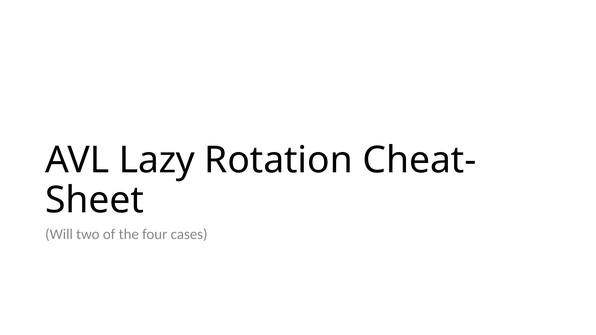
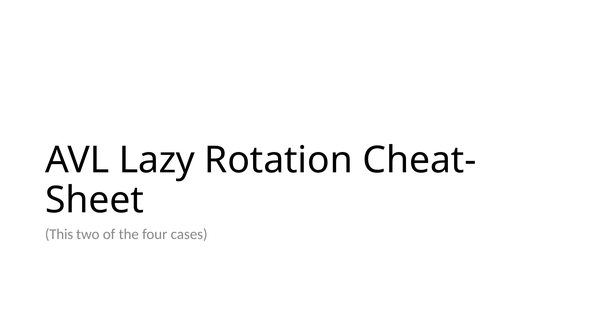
Will: Will -> This (59, 235)
